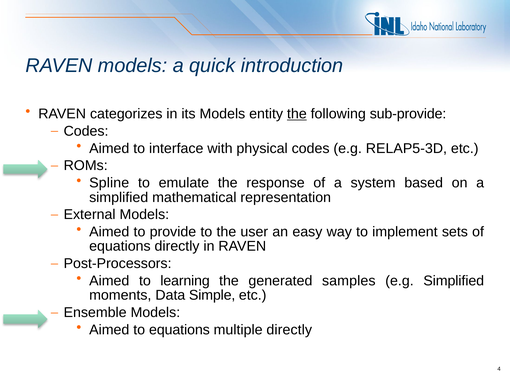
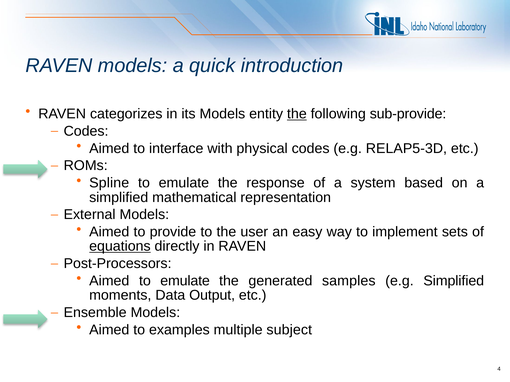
equations underline: none -> present (120, 247)
Aimed to learning: learning -> emulate (185, 281)
Simple: Simple -> Output (212, 296)
to equations: equations -> examples (179, 330)
multiple directly: directly -> subject (289, 330)
